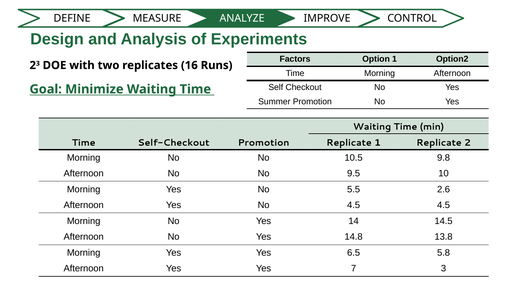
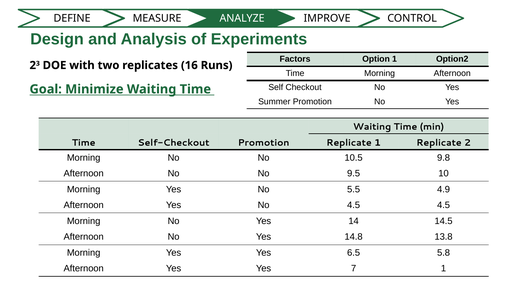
2.6: 2.6 -> 4.9 (444, 189)
7 3: 3 -> 1 (444, 268)
